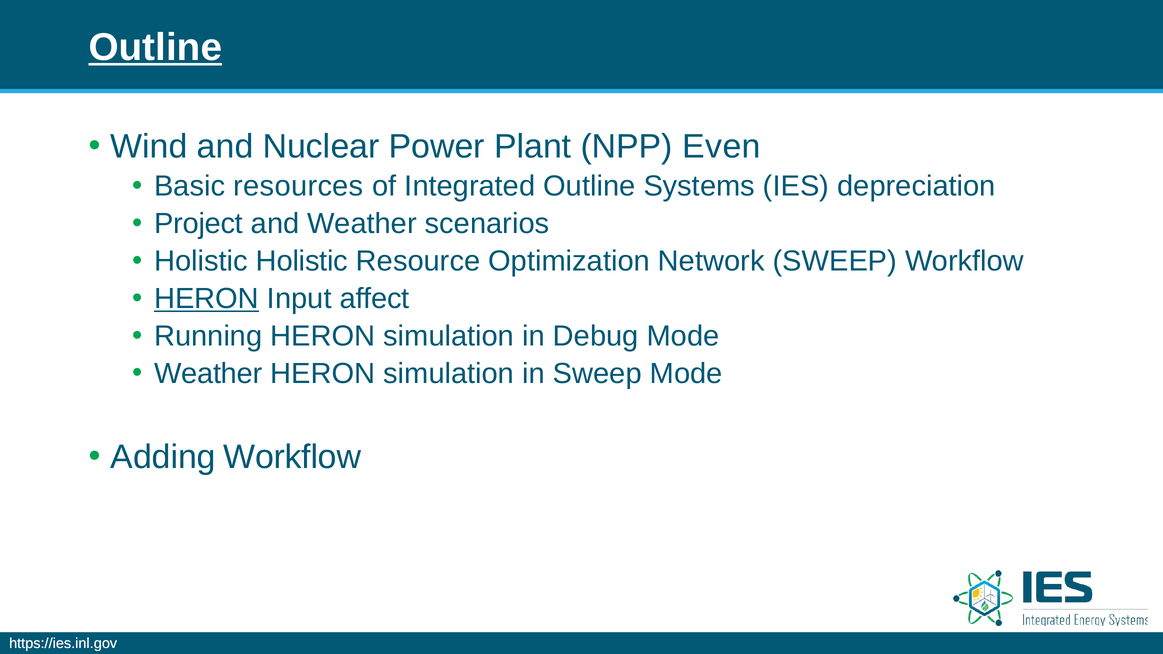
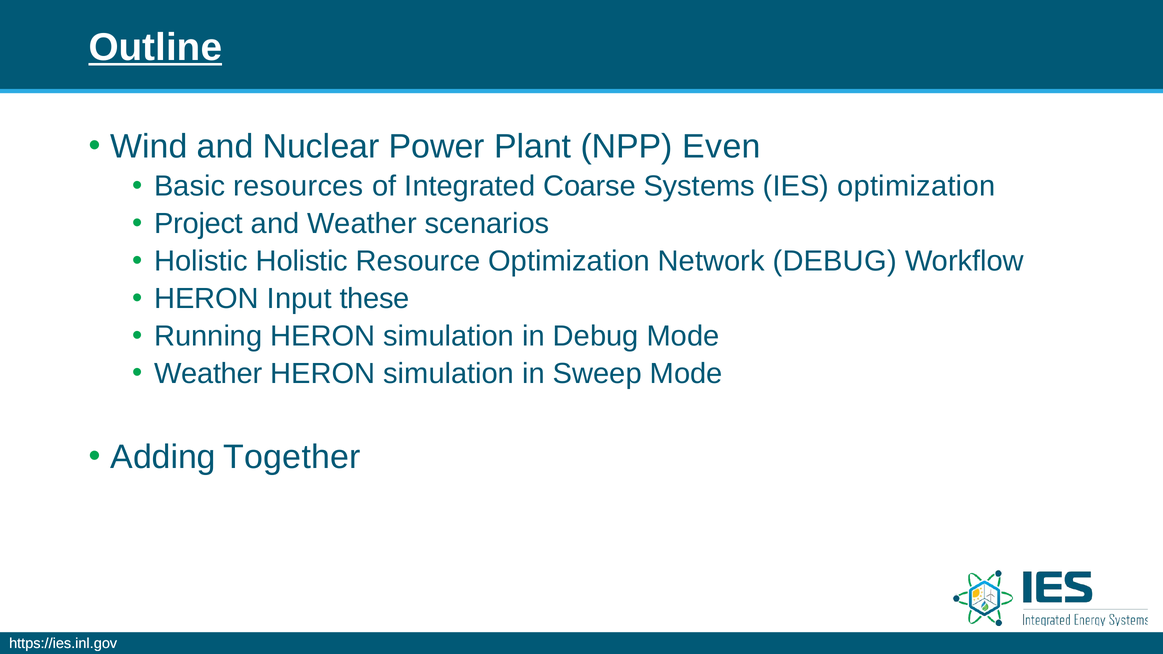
Integrated Outline: Outline -> Coarse (590, 186)
IES depreciation: depreciation -> optimization (916, 186)
Network SWEEP: SWEEP -> DEBUG (835, 261)
HERON underline: present -> none (207, 299)
affect: affect -> these (375, 299)
Adding Workflow: Workflow -> Together (292, 457)
